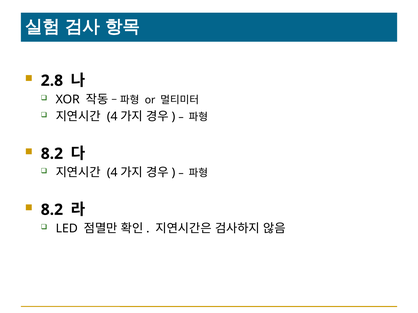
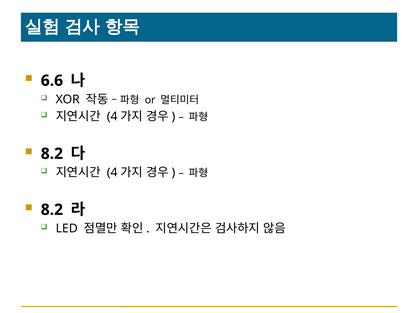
2.8: 2.8 -> 6.6 (52, 81)
